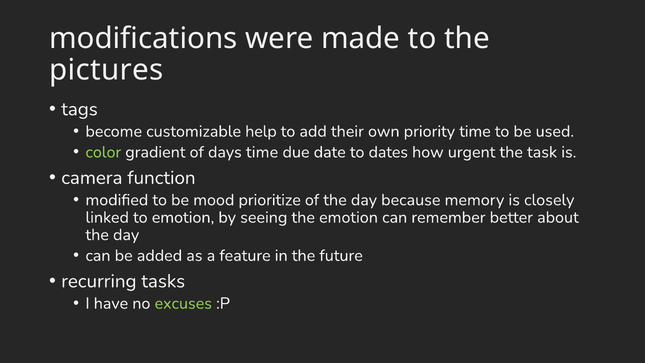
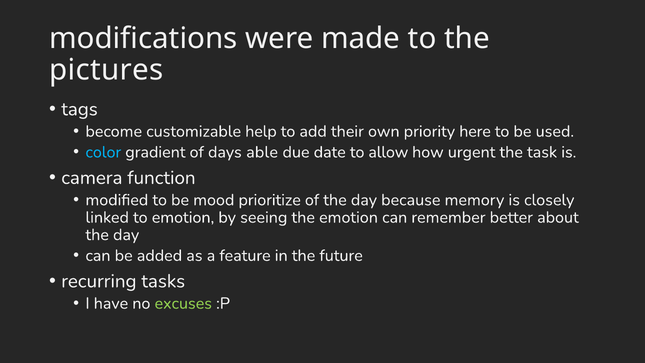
priority time: time -> here (475, 131)
color colour: light green -> light blue (103, 152)
days time: time -> able (262, 152)
dates: dates -> allow (388, 152)
